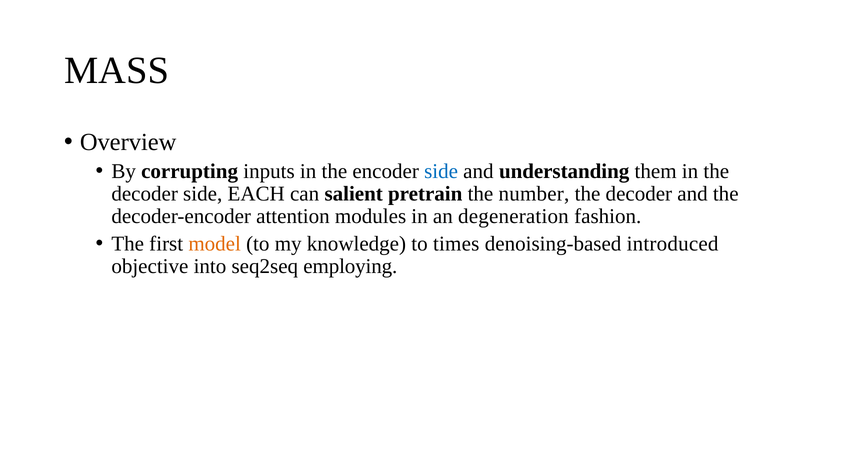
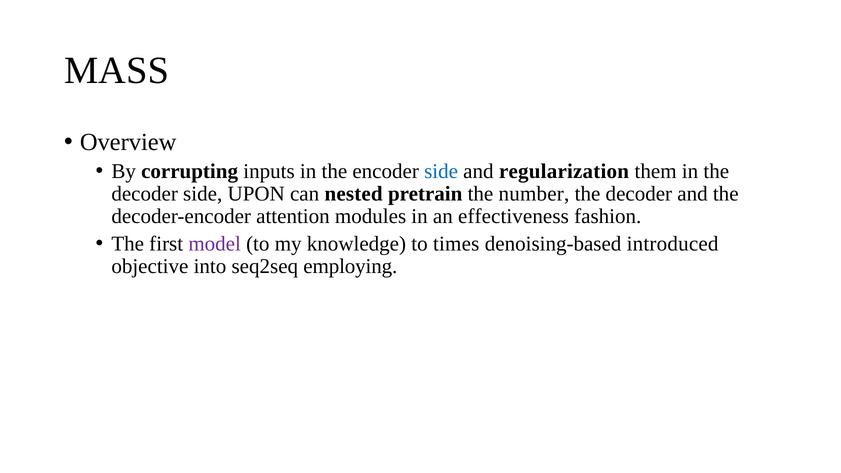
understanding: understanding -> regularization (564, 171)
EACH: EACH -> UPON (256, 194)
salient: salient -> nested (354, 194)
degeneration: degeneration -> effectiveness (513, 217)
model colour: orange -> purple (215, 244)
